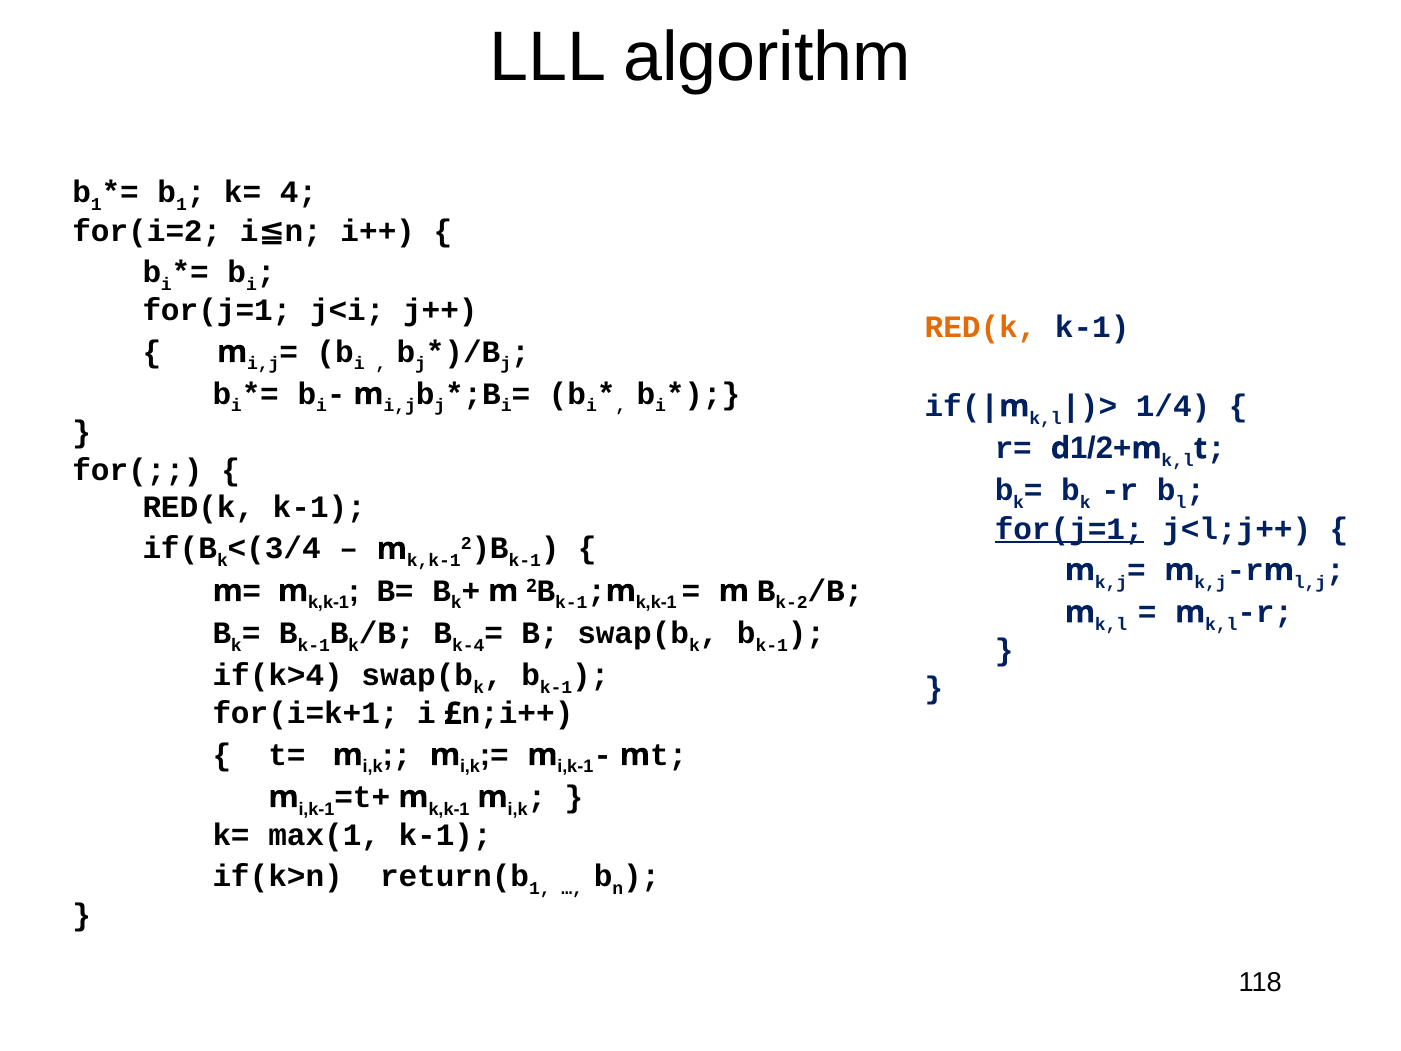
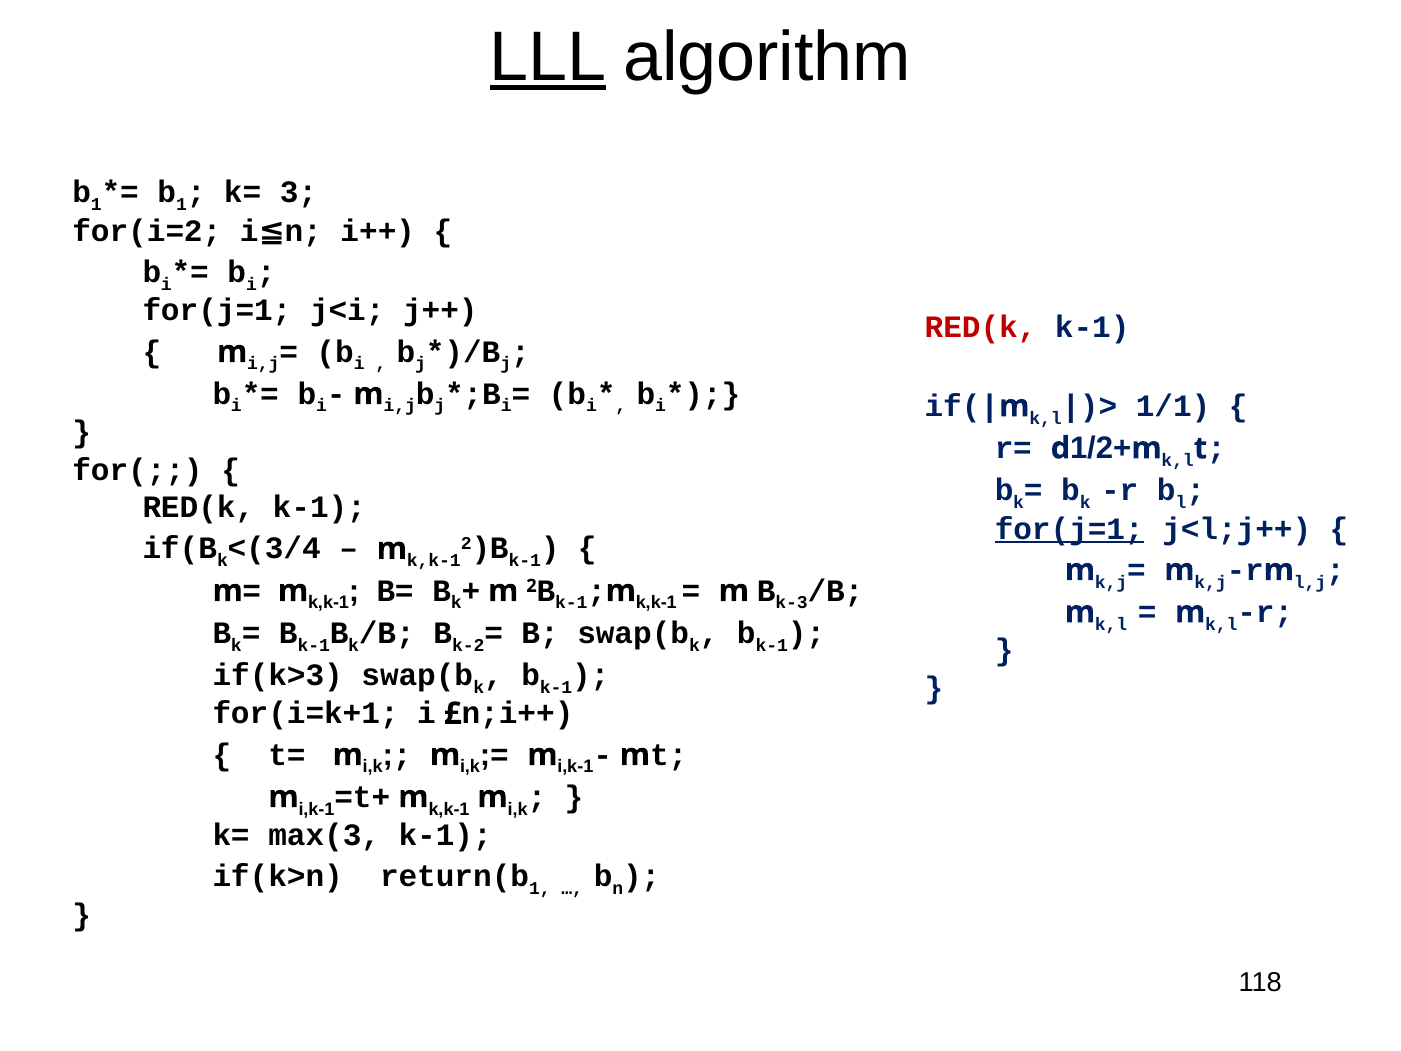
LLL underline: none -> present (548, 57)
4: 4 -> 3 (299, 192)
RED(k colour: orange -> red (981, 327)
1/4: 1/4 -> 1/1 (1173, 406)
k-2: k-2 -> k-3 (792, 603)
k-4: k-4 -> k-2 (468, 645)
if(k>4: if(k>4 -> if(k>3 (278, 675)
max(1: max(1 -> max(3 (324, 835)
